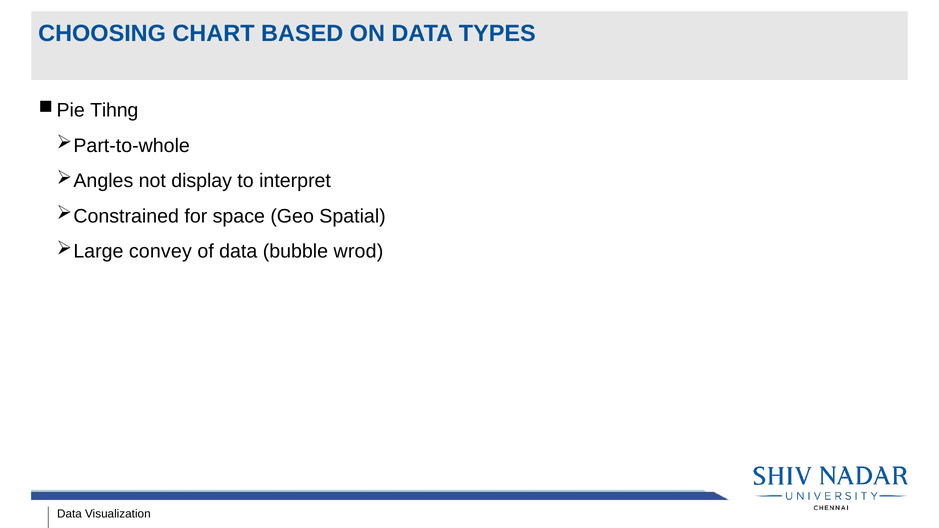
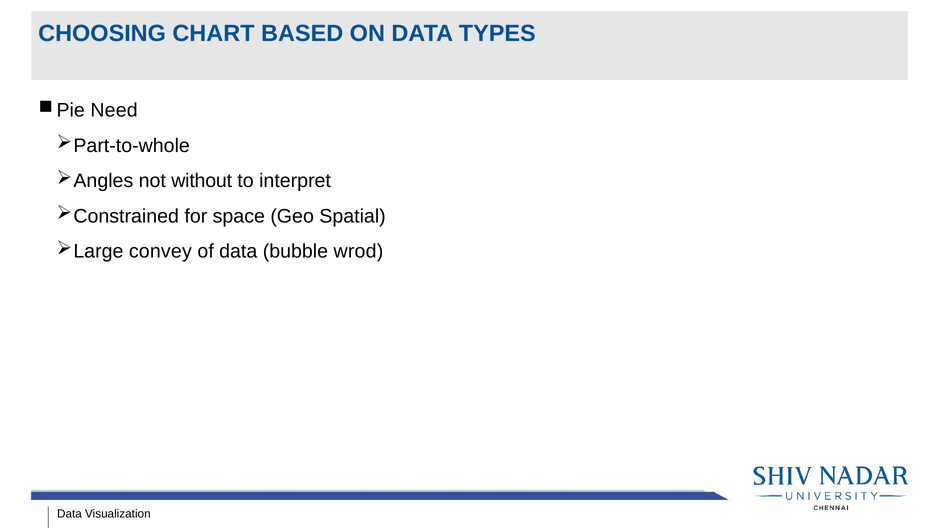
Tihng: Tihng -> Need (114, 110)
display: display -> without (202, 181)
